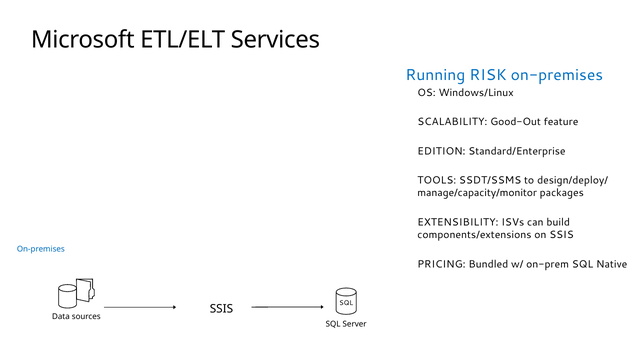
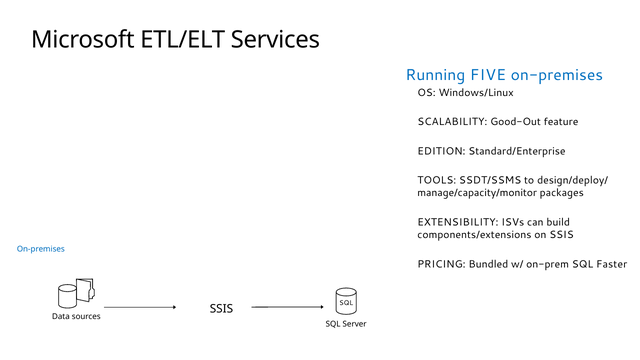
RISK: RISK -> FIVE (488, 75)
Native: Native -> Faster (612, 264)
